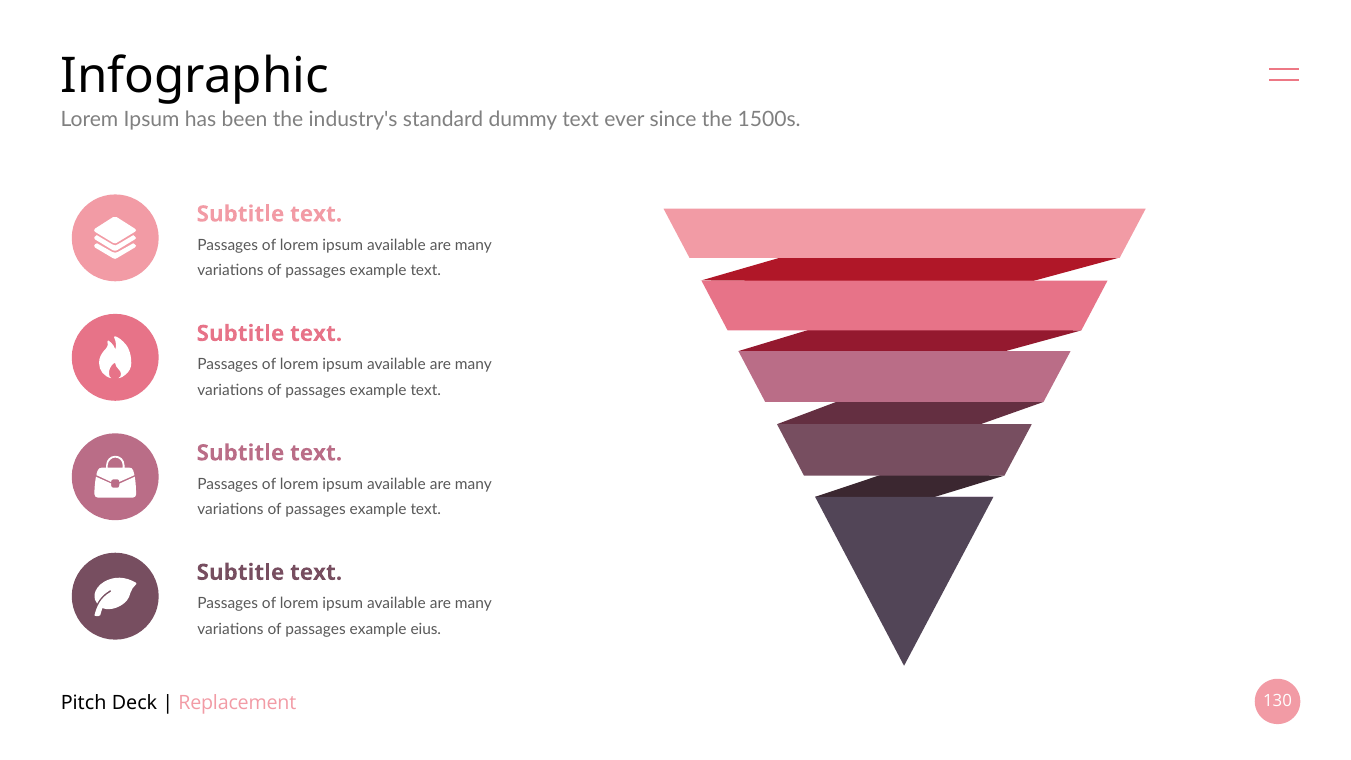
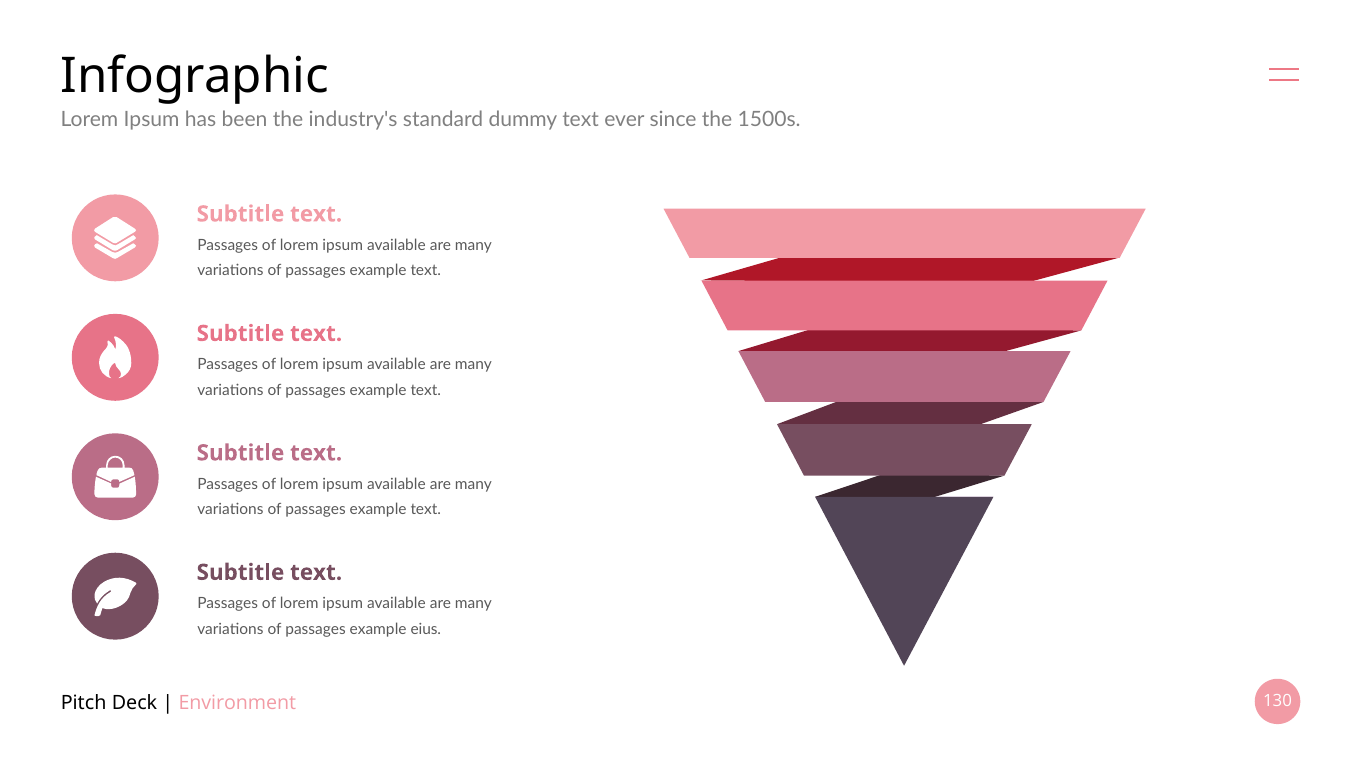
Replacement: Replacement -> Environment (237, 703)
